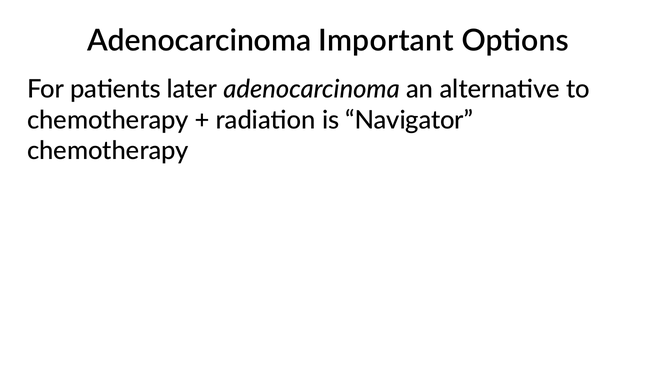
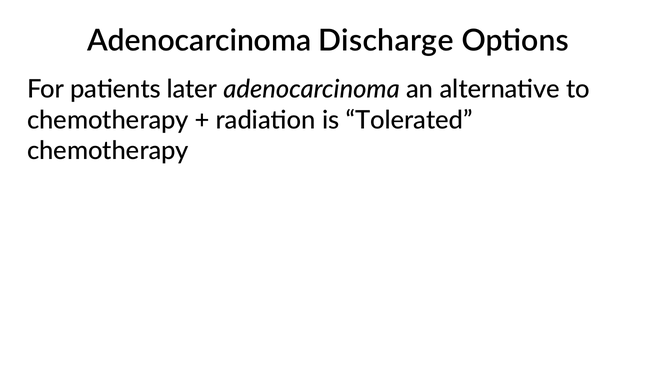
Important: Important -> Discharge (386, 41)
Navigator: Navigator -> Tolerated (409, 120)
